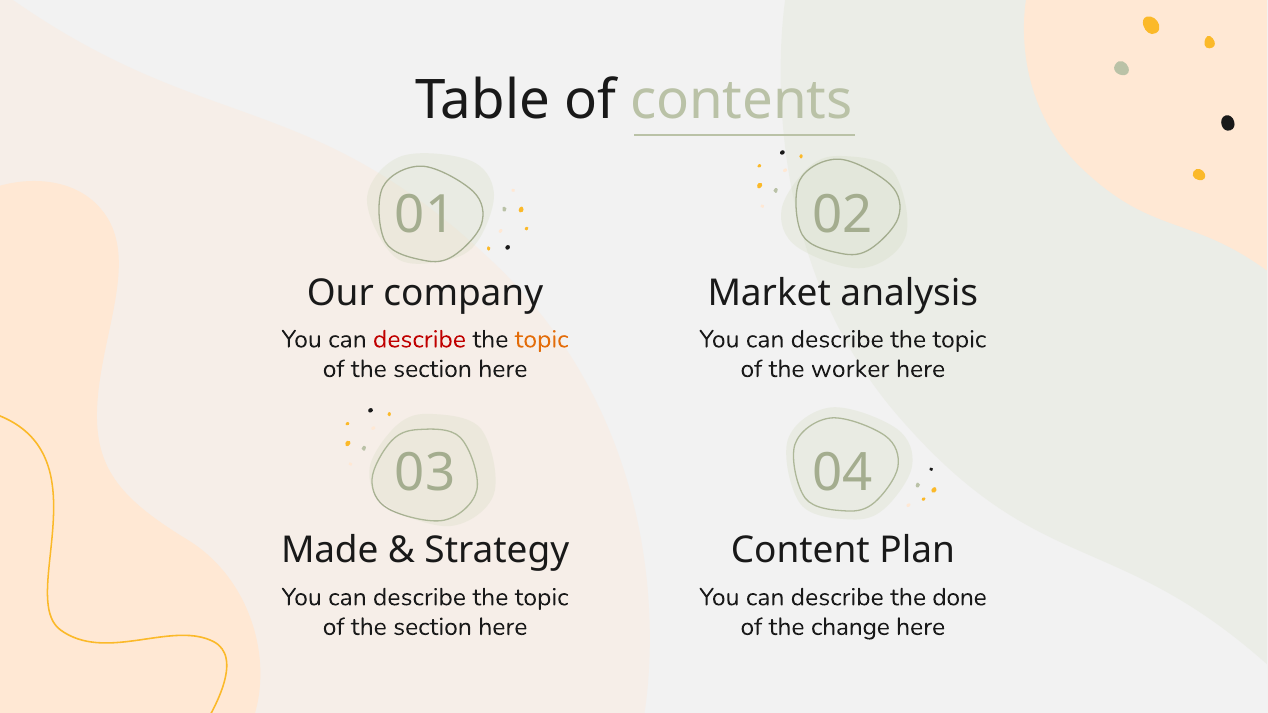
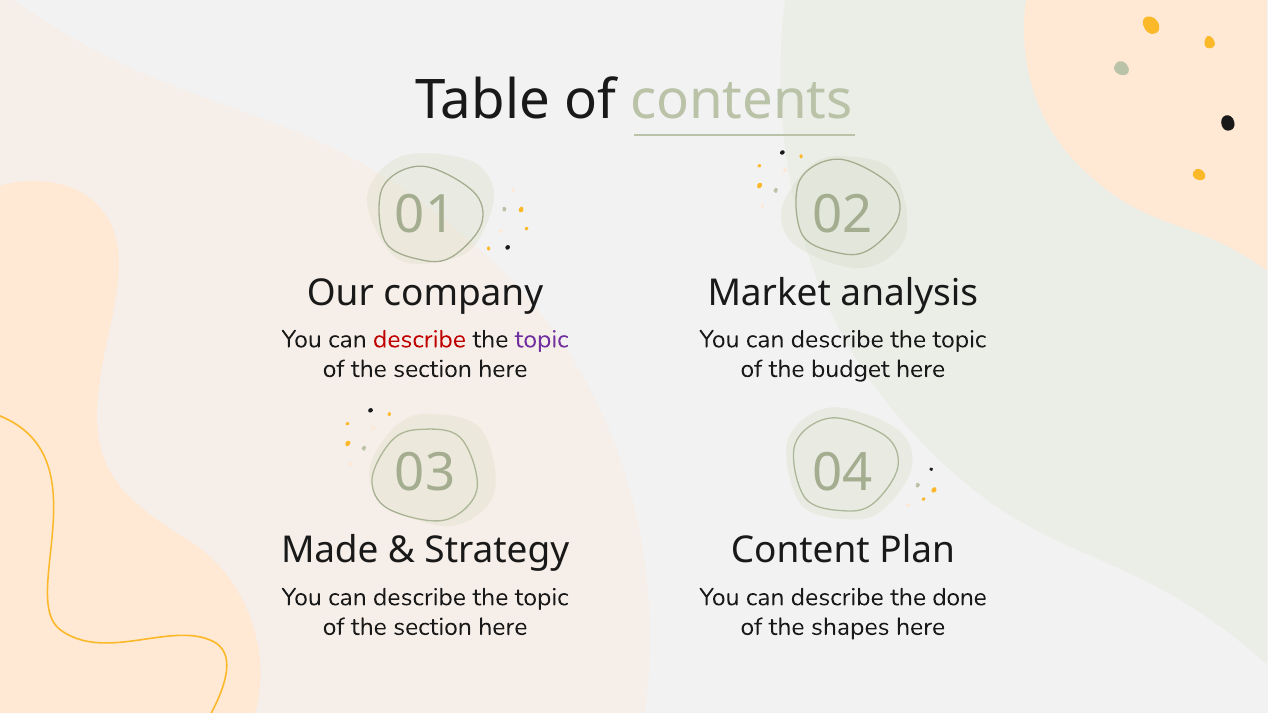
topic colour: orange -> purple (542, 339)
worker: worker -> budget (850, 369)
change: change -> shapes (850, 627)
